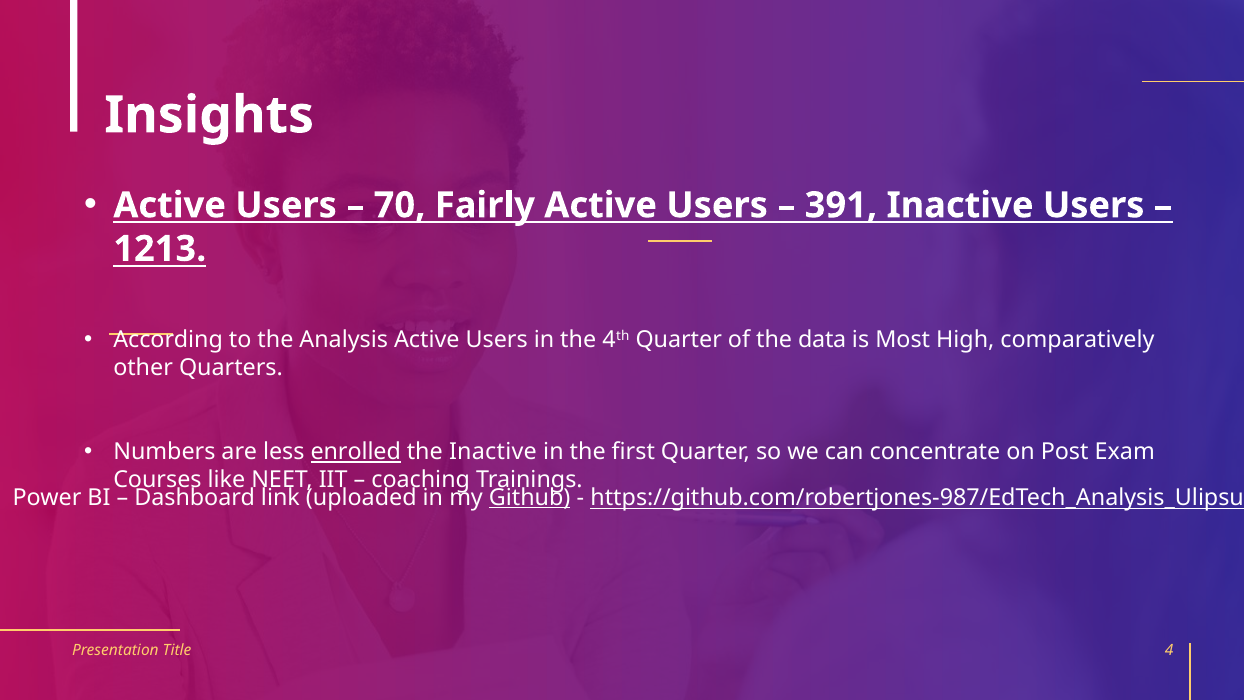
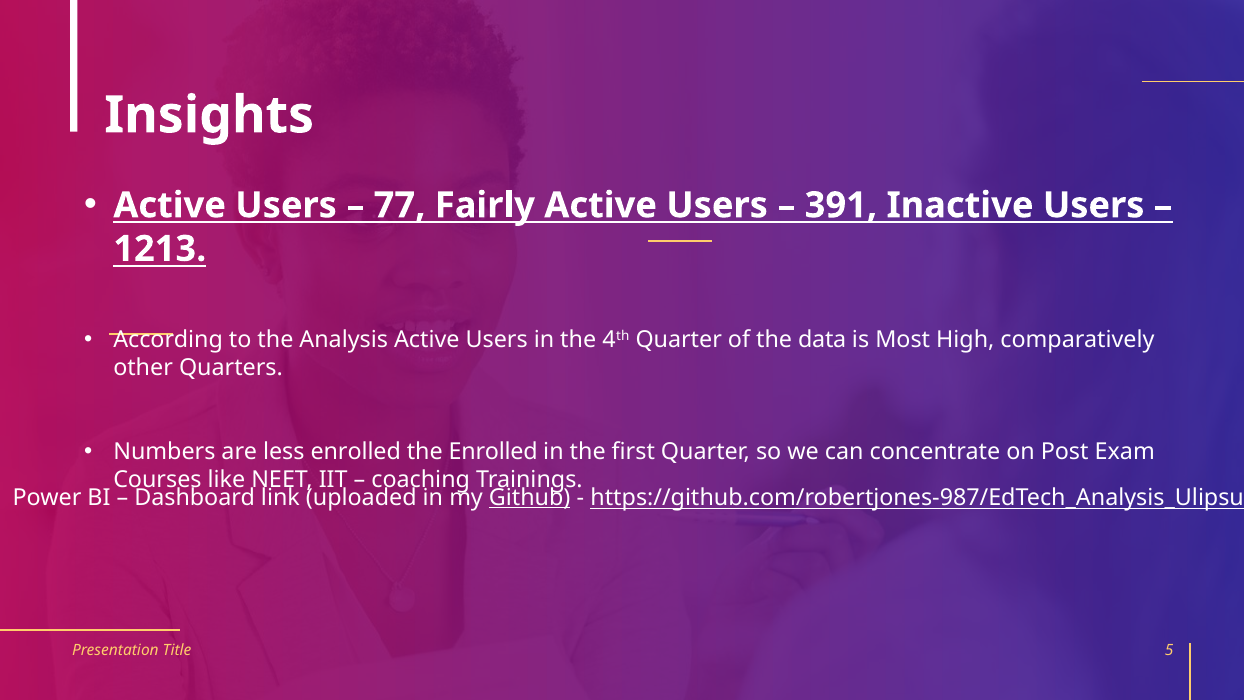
70: 70 -> 77 (400, 205)
enrolled underline: present -> none (356, 452)
the Inactive: Inactive -> Enrolled (493, 452)
4: 4 -> 5 (1169, 650)
